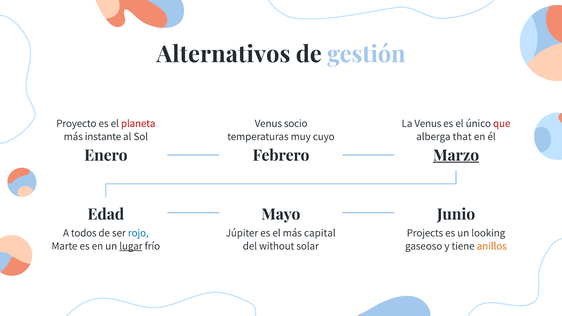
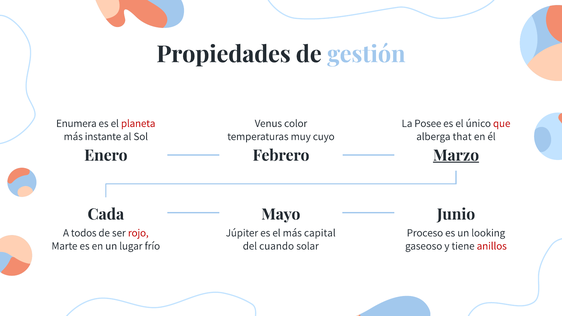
Alternativos: Alternativos -> Propiedades (224, 54)
Proyecto: Proyecto -> Enumera (76, 123)
socio: socio -> color (296, 123)
La Venus: Venus -> Posee (428, 123)
Edad: Edad -> Cada (106, 215)
rojo colour: blue -> red (138, 233)
Projects: Projects -> Proceso (425, 233)
lugar underline: present -> none (131, 246)
without: without -> cuando (277, 246)
anillos colour: orange -> red (492, 246)
